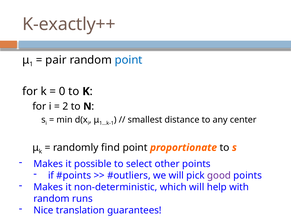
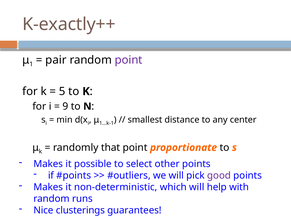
point colour: blue -> purple (129, 60)
0: 0 -> 5 (62, 92)
2: 2 -> 9 (65, 107)
find: find -> that (111, 148)
translation: translation -> clusterings (80, 211)
